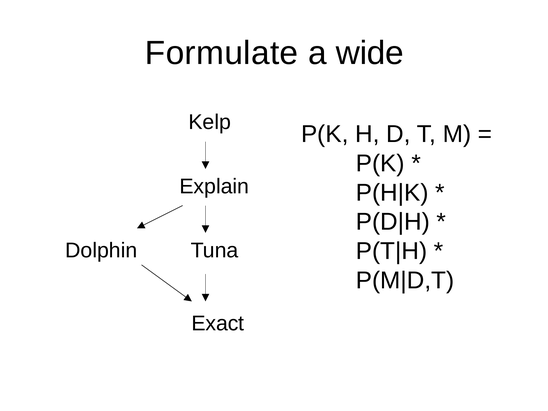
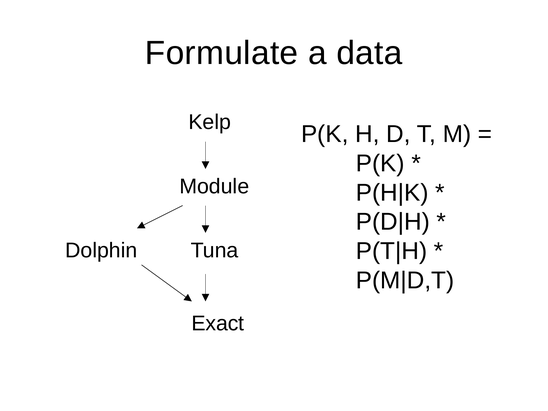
wide: wide -> data (369, 53)
Explain: Explain -> Module (214, 186)
